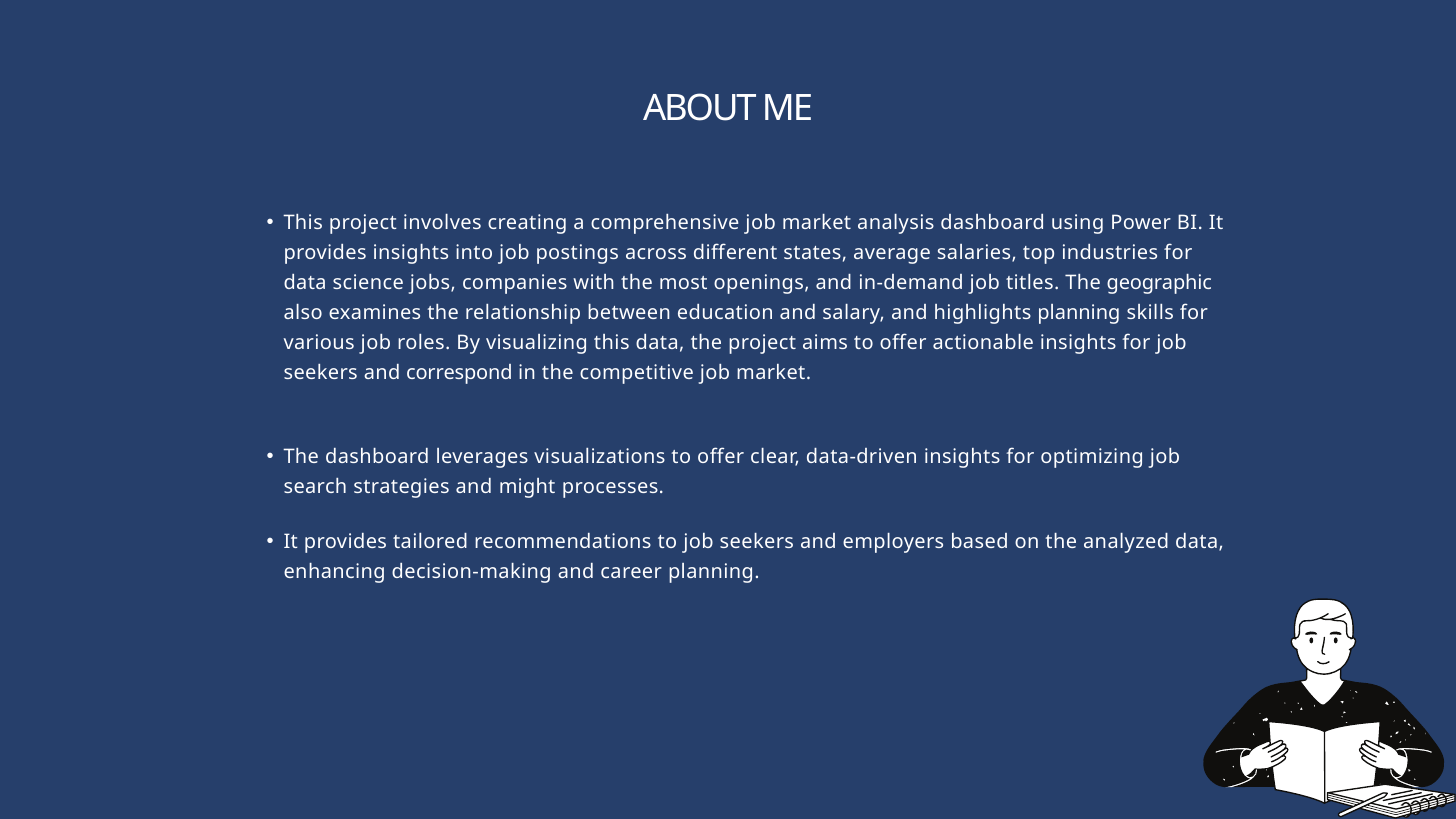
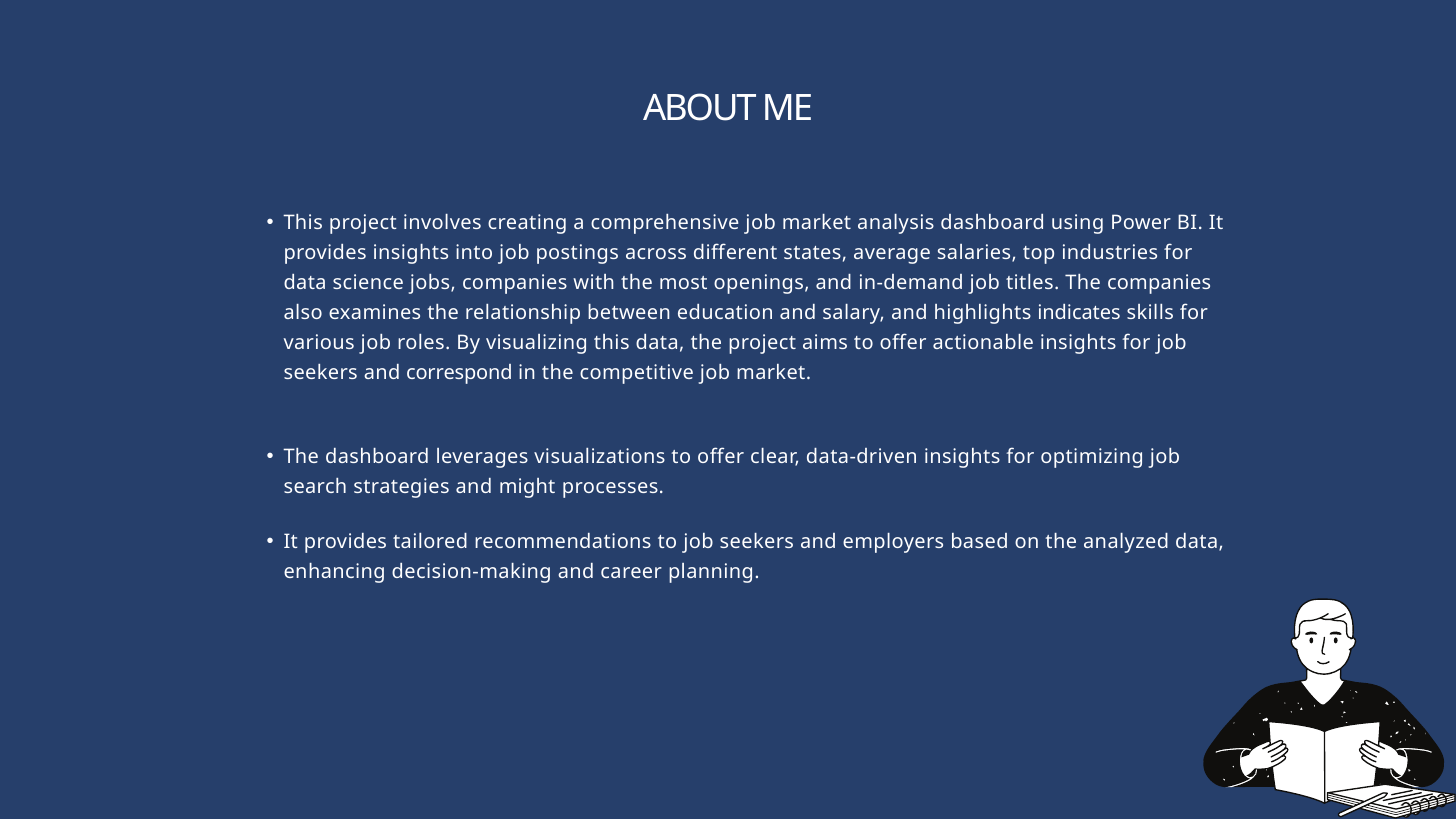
The geographic: geographic -> companies (1159, 283)
highlights planning: planning -> indicates (1079, 313)
